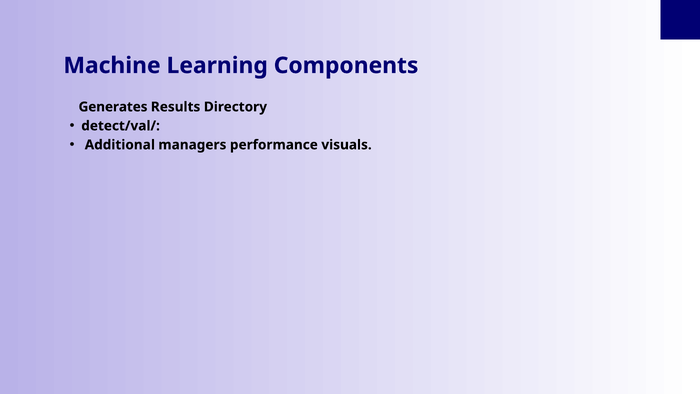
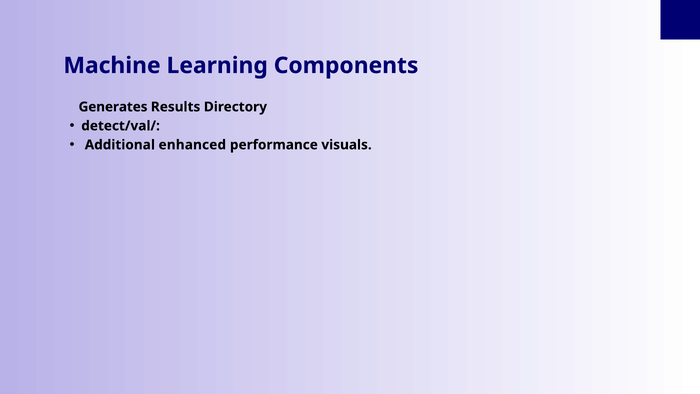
managers: managers -> enhanced (192, 145)
